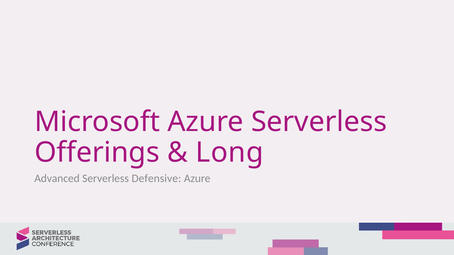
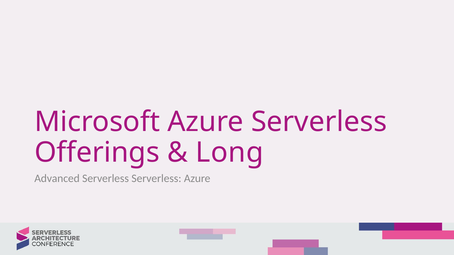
Serverless Defensive: Defensive -> Serverless (156, 179)
